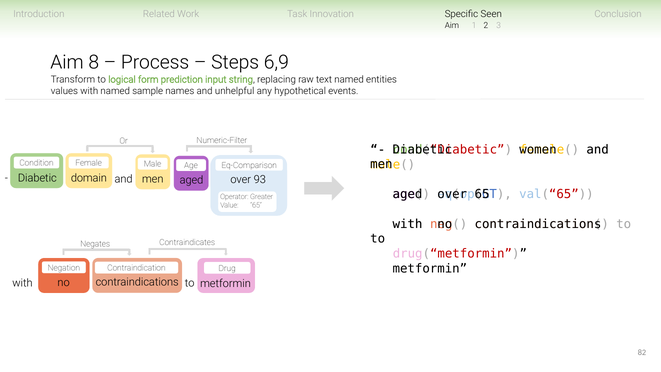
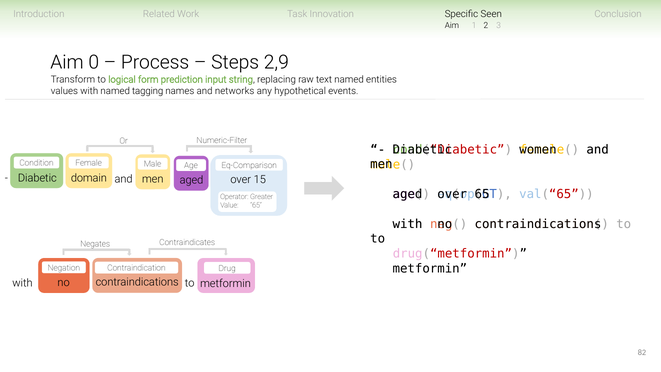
8: 8 -> 0 (94, 62)
6,9: 6,9 -> 2,9 (276, 62)
sample: sample -> tagging (148, 91)
unhelpful: unhelpful -> networks (235, 91)
93: 93 -> 15 (260, 180)
